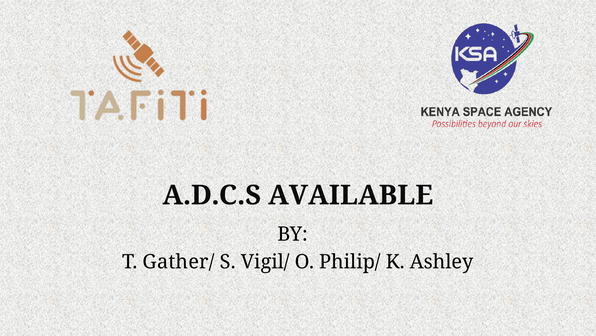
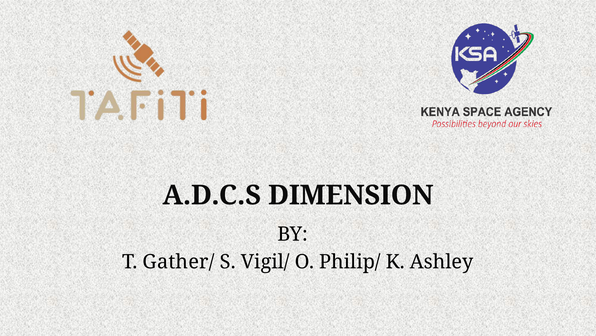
AVAILABLE: AVAILABLE -> DIMENSION (351, 195)
